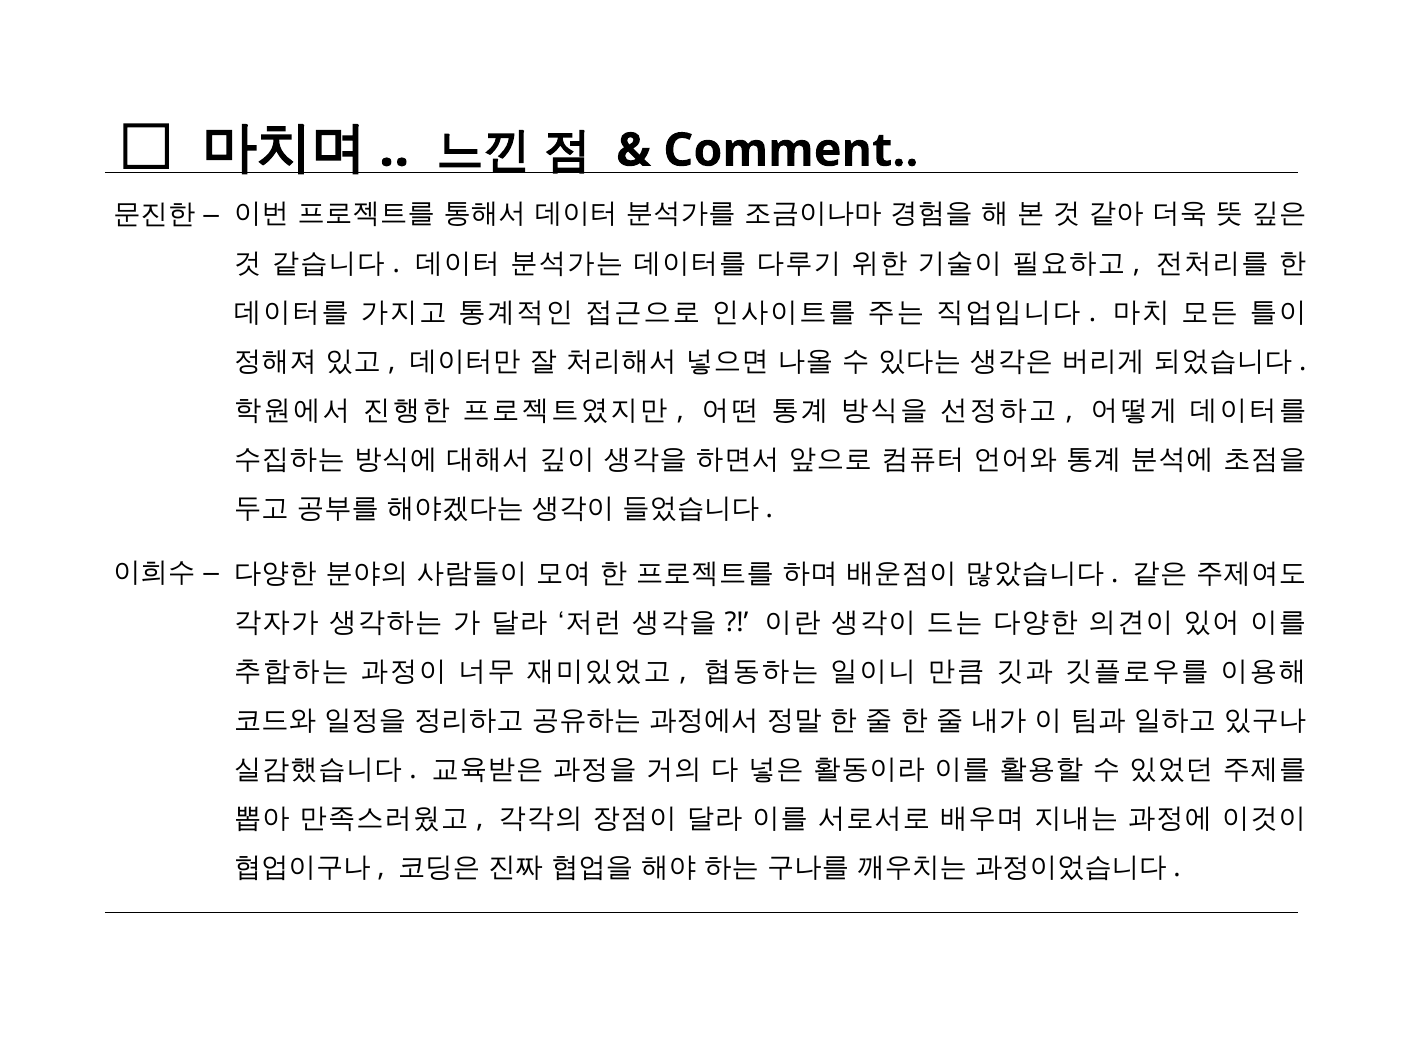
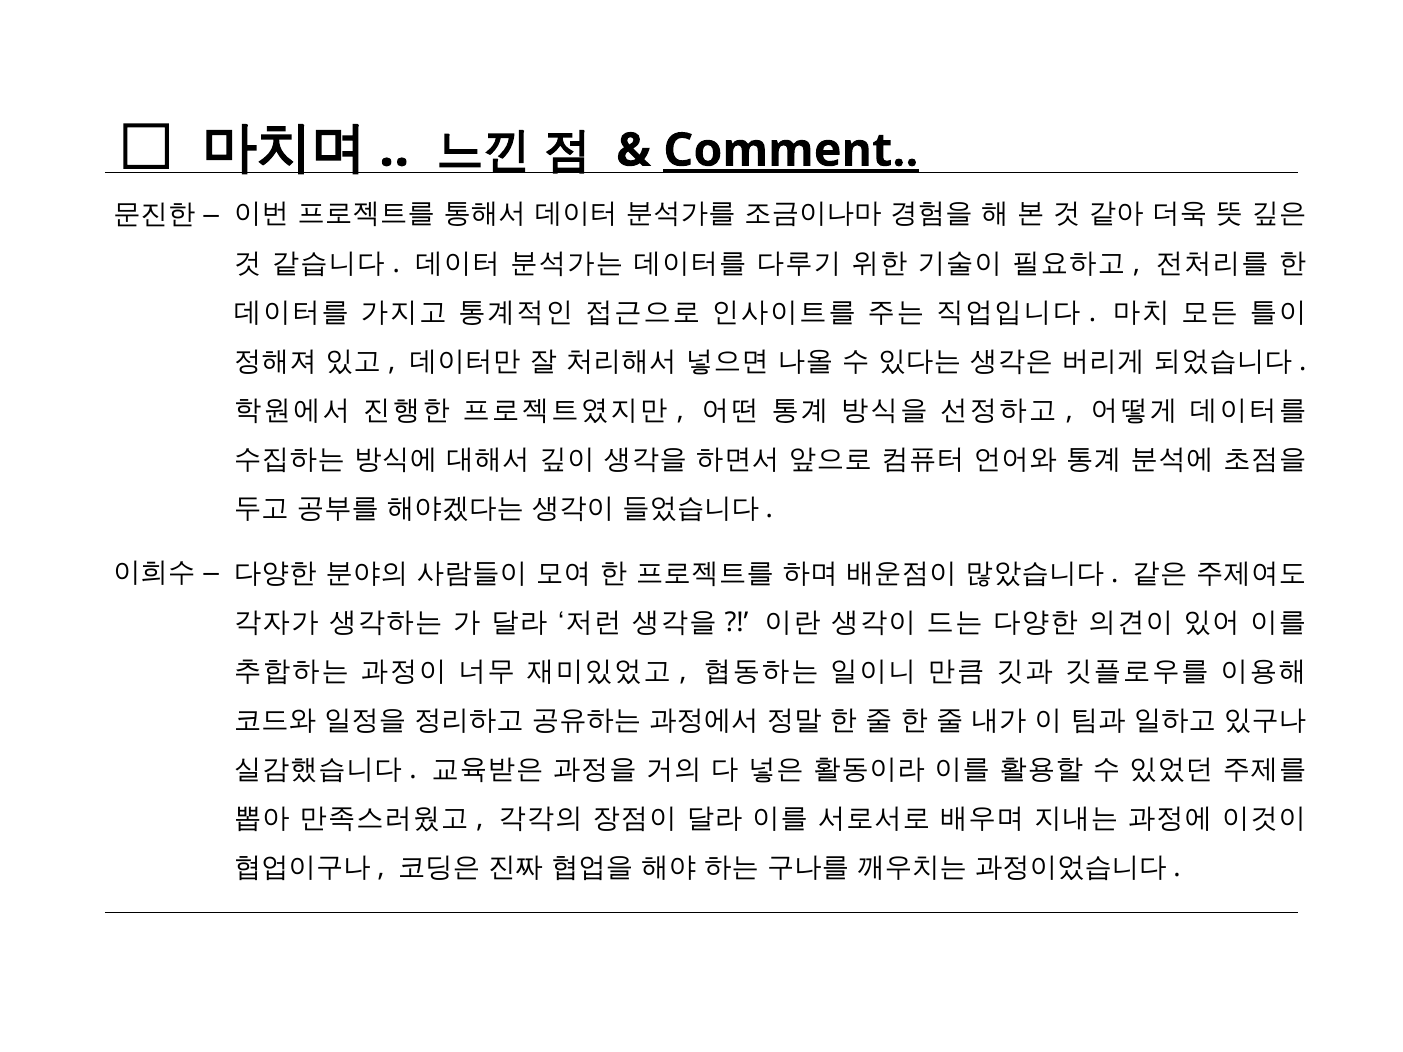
Comment underline: none -> present (791, 150)
